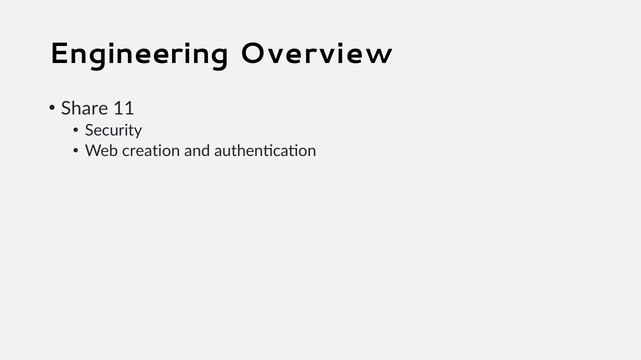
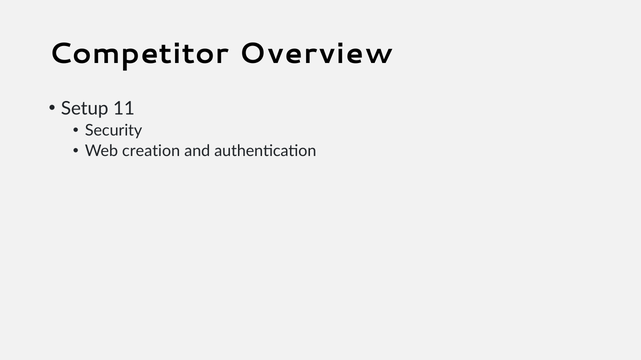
Engineering: Engineering -> Competitor (139, 54)
Share: Share -> Setup (85, 109)
